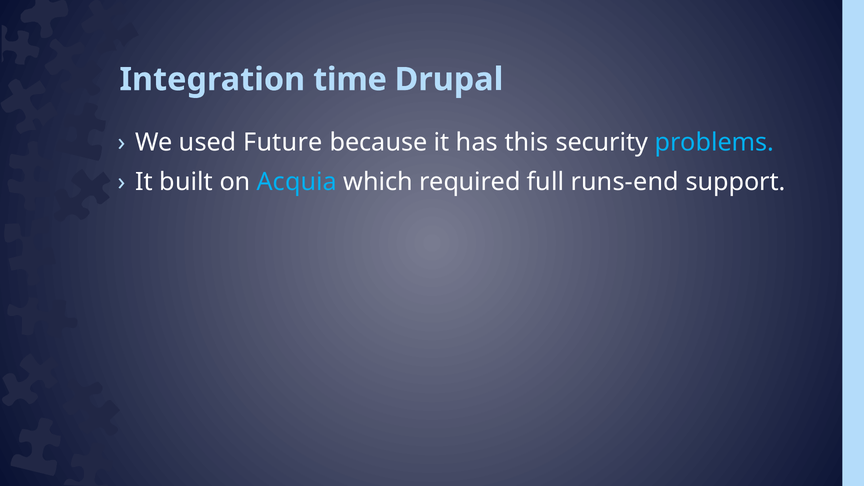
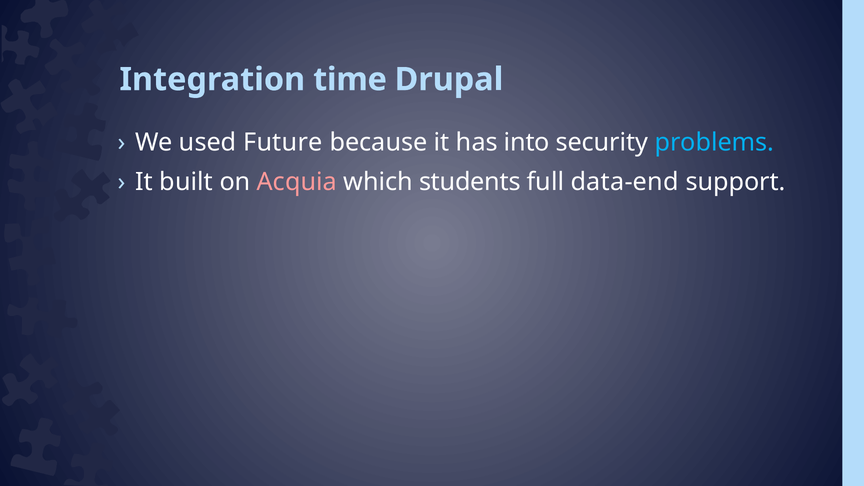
this: this -> into (527, 142)
Acquia colour: light blue -> pink (297, 182)
required: required -> students (470, 182)
runs-end: runs-end -> data-end (625, 182)
